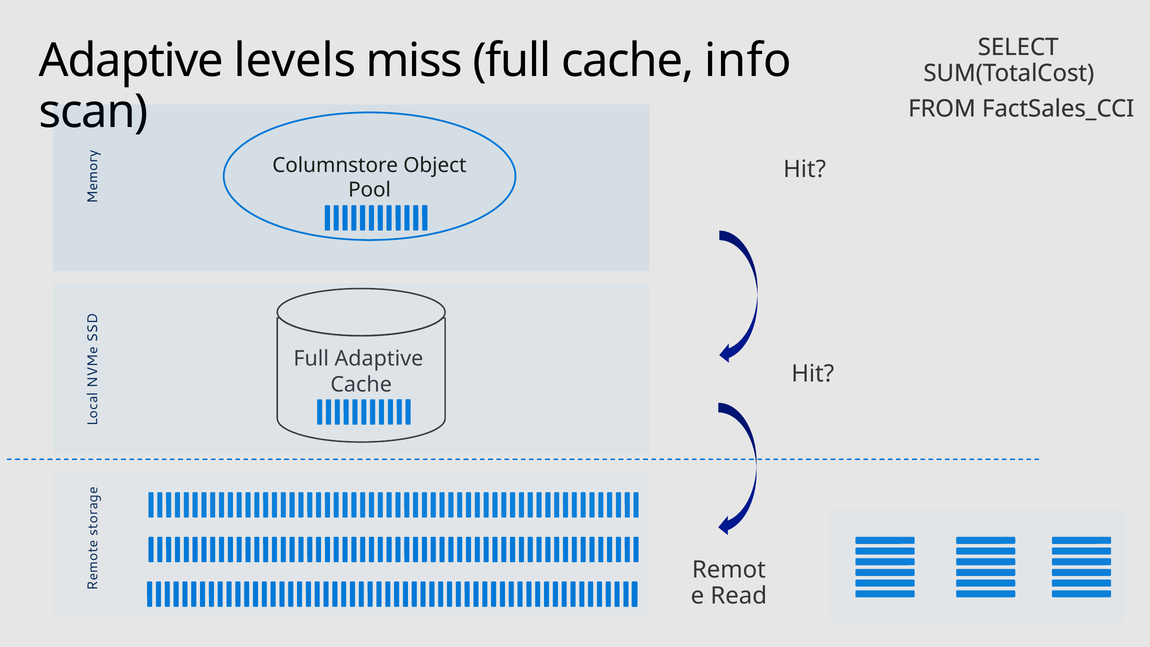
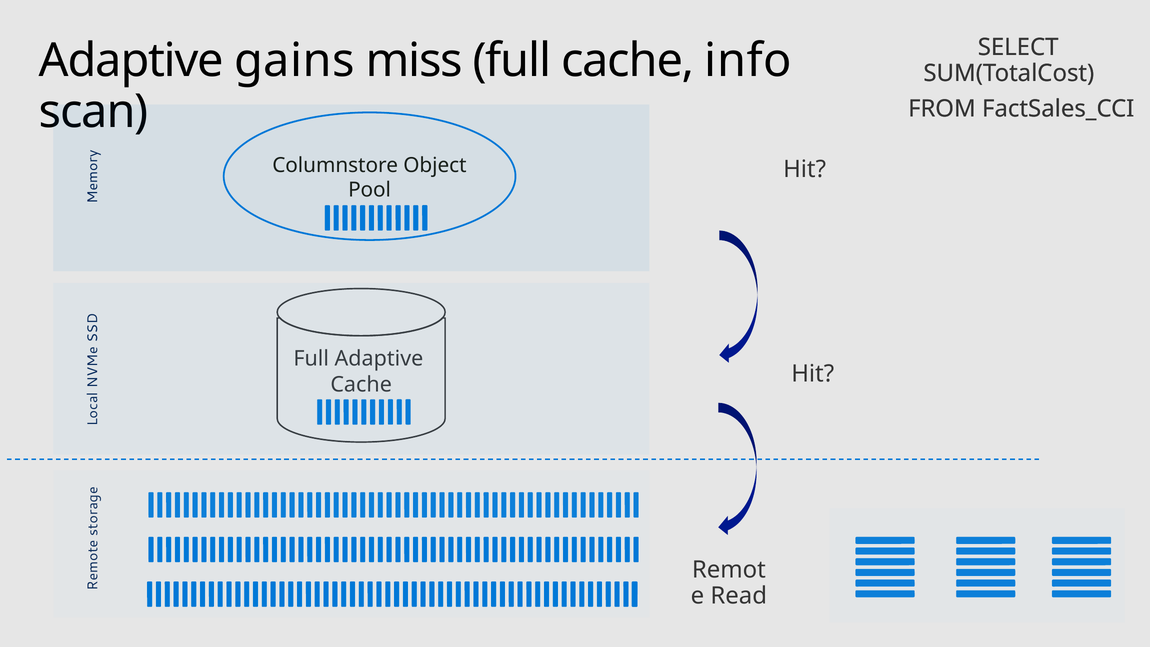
levels: levels -> gains (294, 61)
